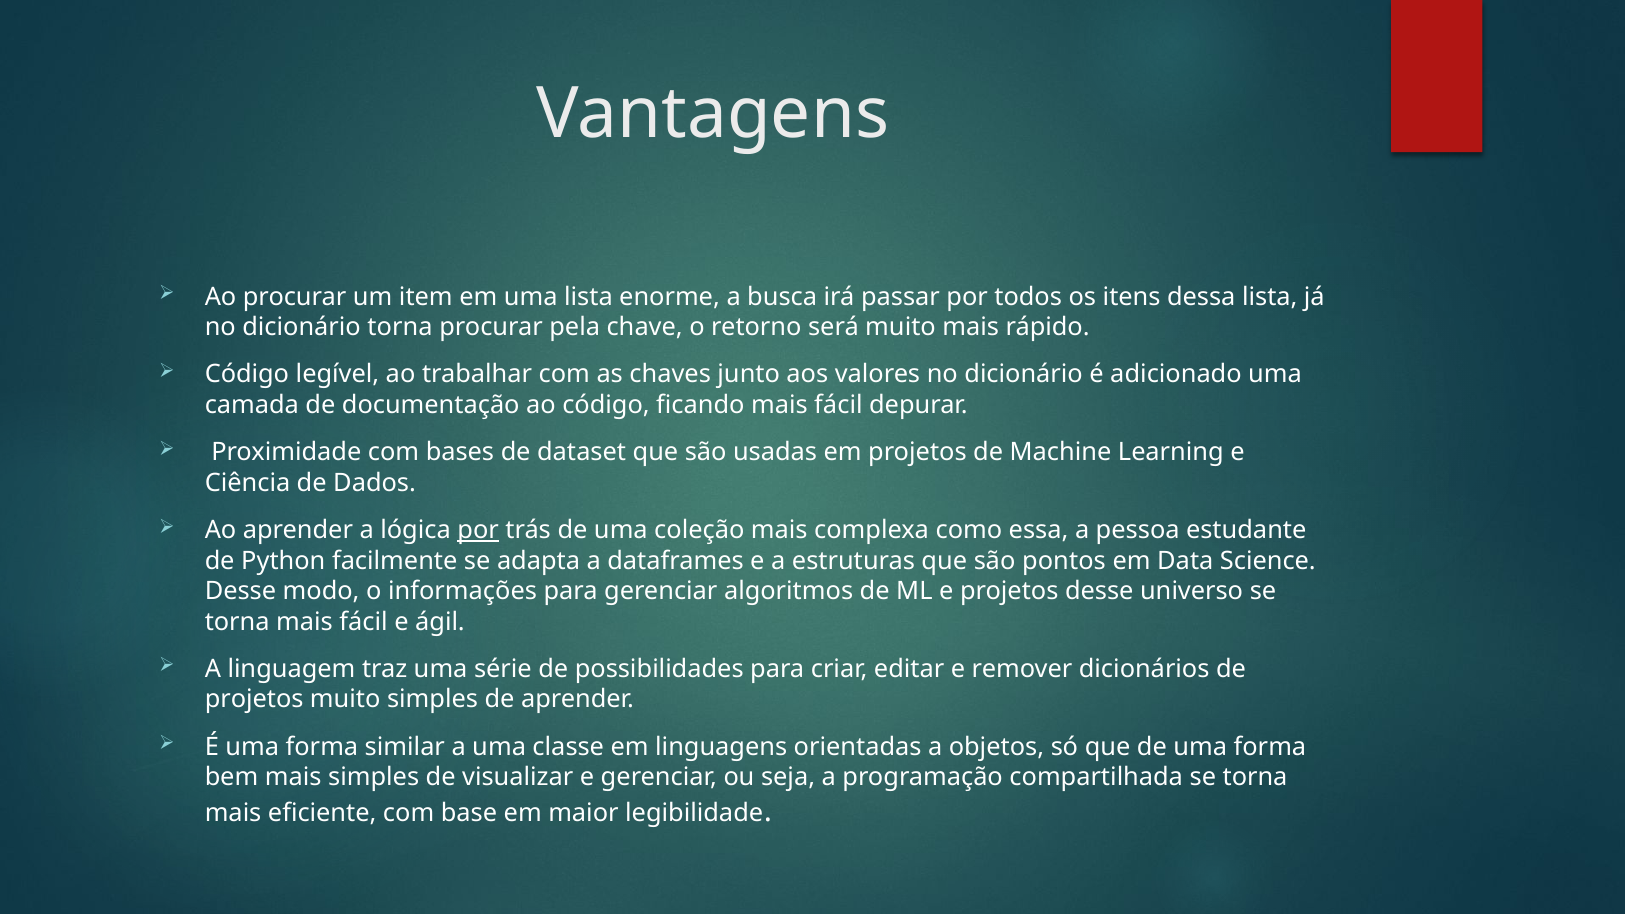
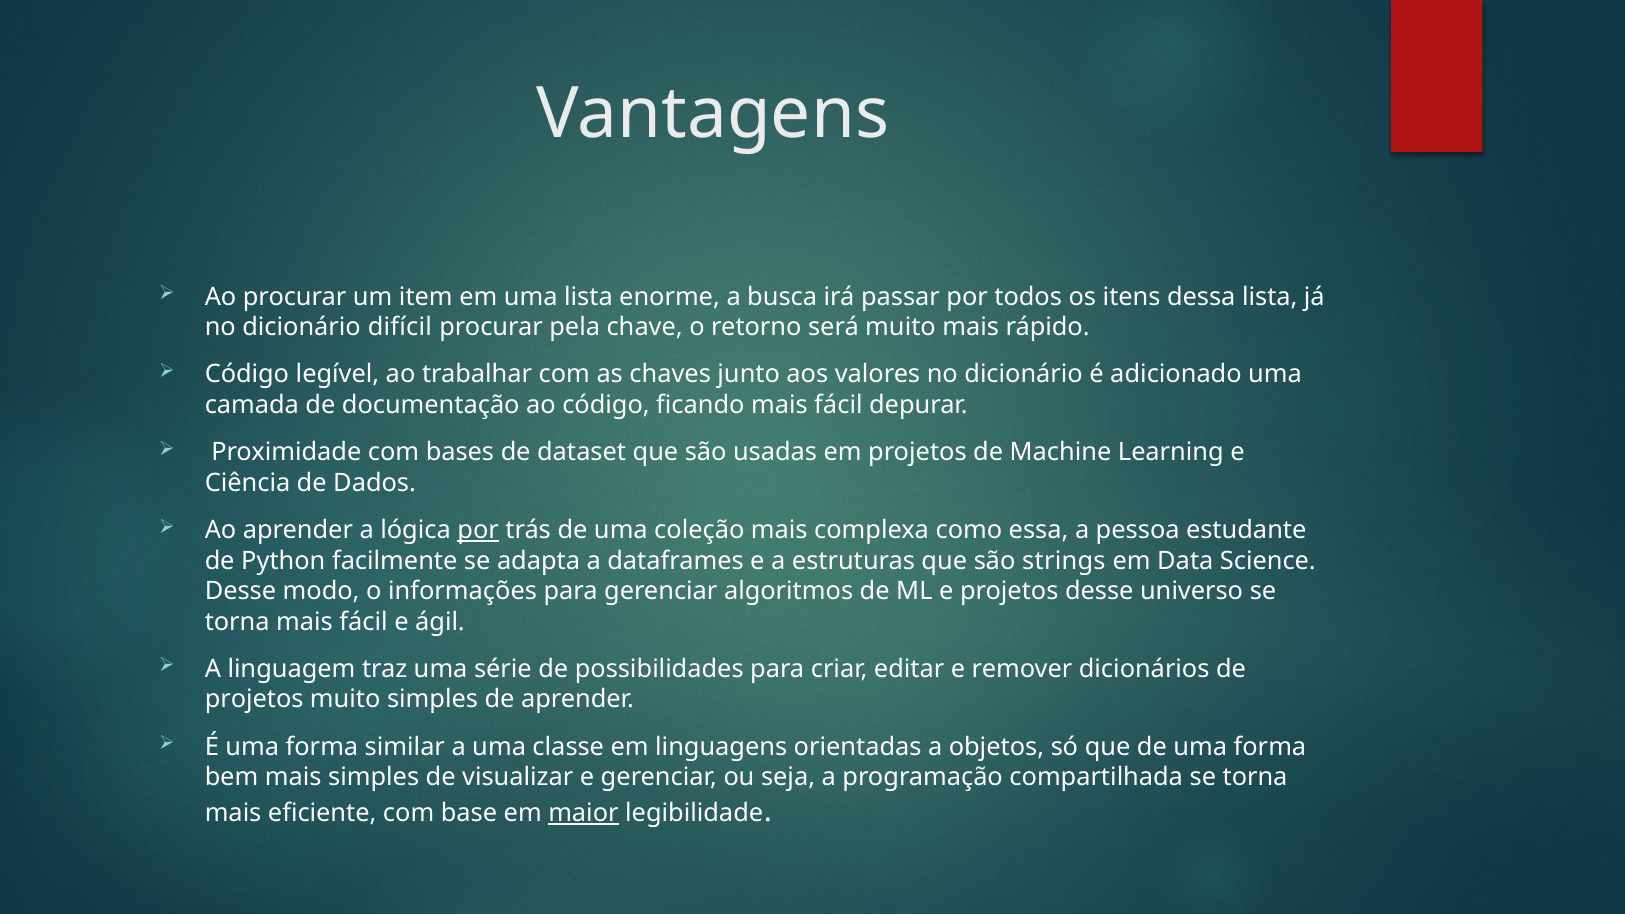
dicionário torna: torna -> difícil (400, 327)
pontos: pontos -> strings (1064, 561)
maior underline: none -> present (583, 813)
